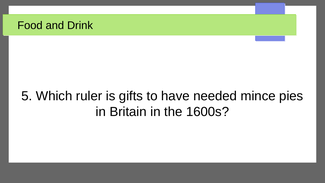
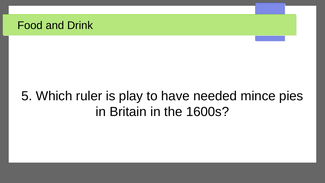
gifts: gifts -> play (131, 96)
